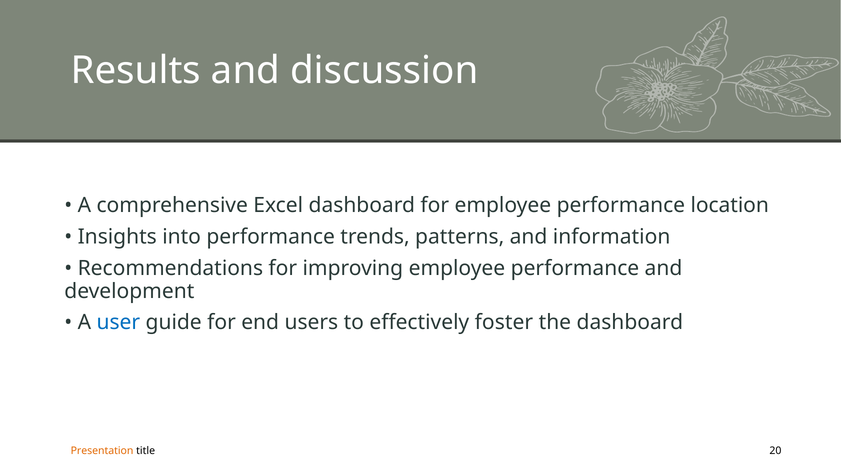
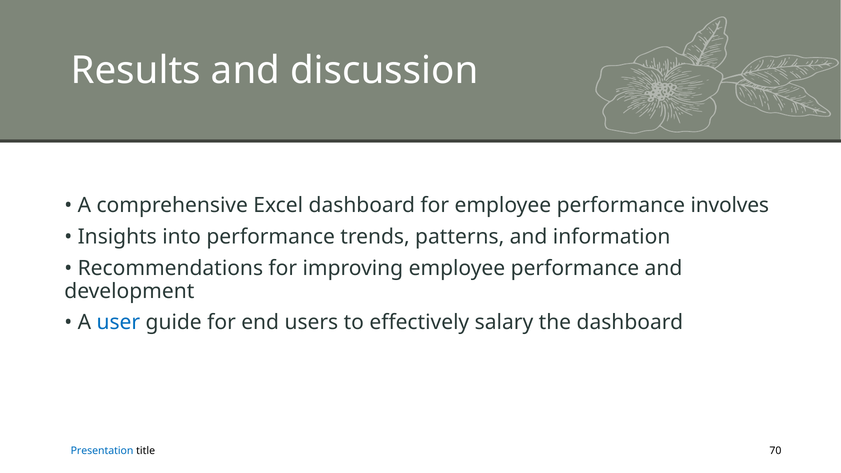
location: location -> involves (730, 206)
foster: foster -> salary (504, 323)
Presentation colour: orange -> blue (102, 451)
20: 20 -> 70 (775, 451)
